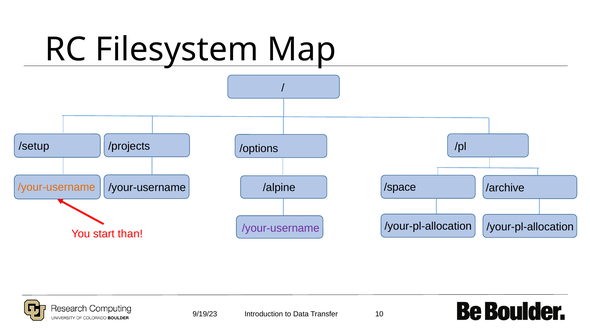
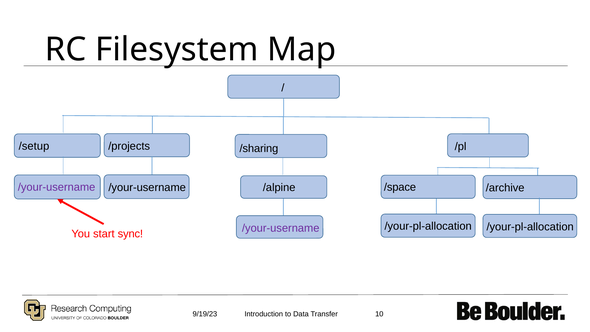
/options: /options -> /sharing (259, 148)
/your-username colour: orange -> purple (57, 187)
than: than -> sync (130, 234)
